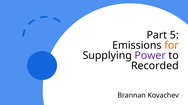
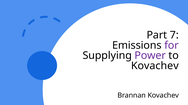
5: 5 -> 7 (174, 35)
for colour: orange -> purple (172, 46)
Recorded: Recorded -> Kovachev (155, 66)
